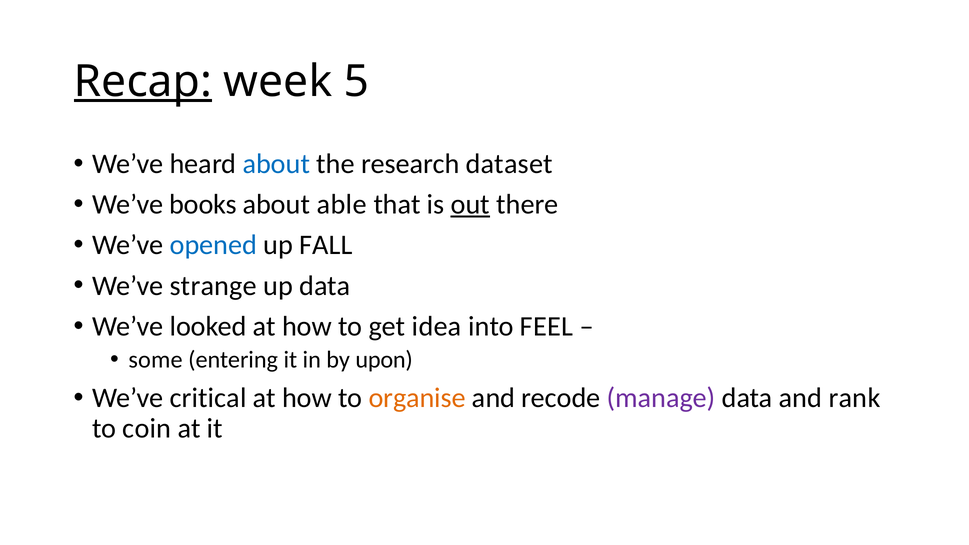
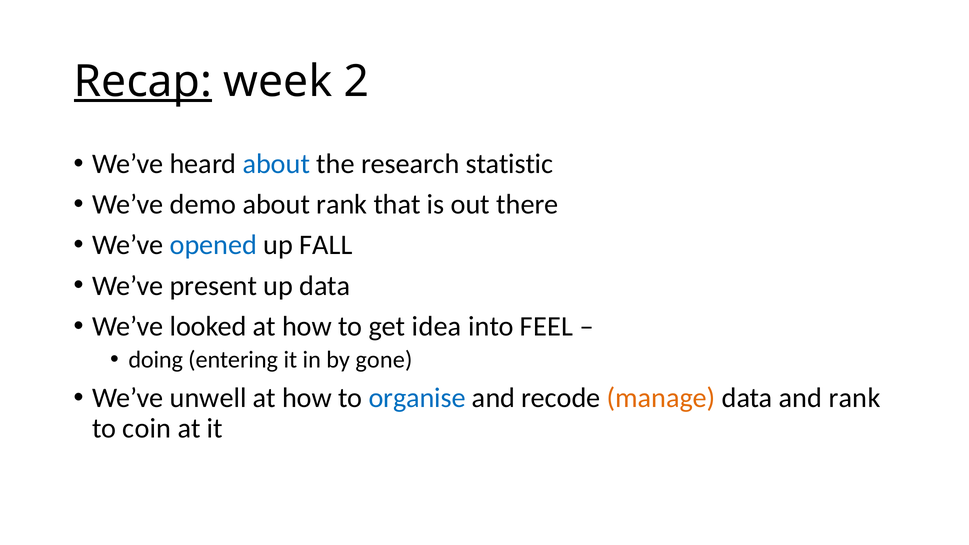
5: 5 -> 2 (356, 81)
dataset: dataset -> statistic (509, 164)
books: books -> demo (203, 204)
about able: able -> rank (342, 204)
out underline: present -> none (470, 204)
strange: strange -> present (213, 286)
some: some -> doing (156, 360)
upon: upon -> gone (384, 360)
critical: critical -> unwell (208, 398)
organise colour: orange -> blue (417, 398)
manage colour: purple -> orange (661, 398)
